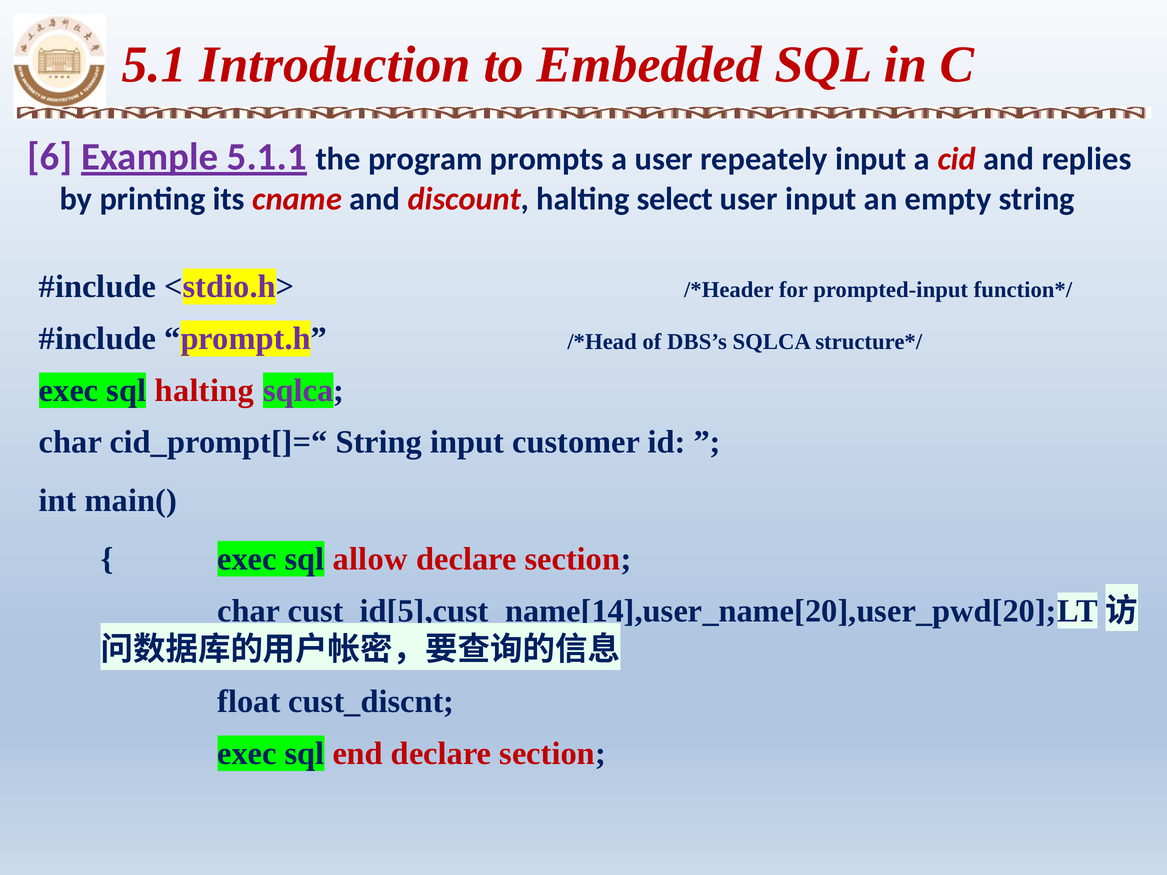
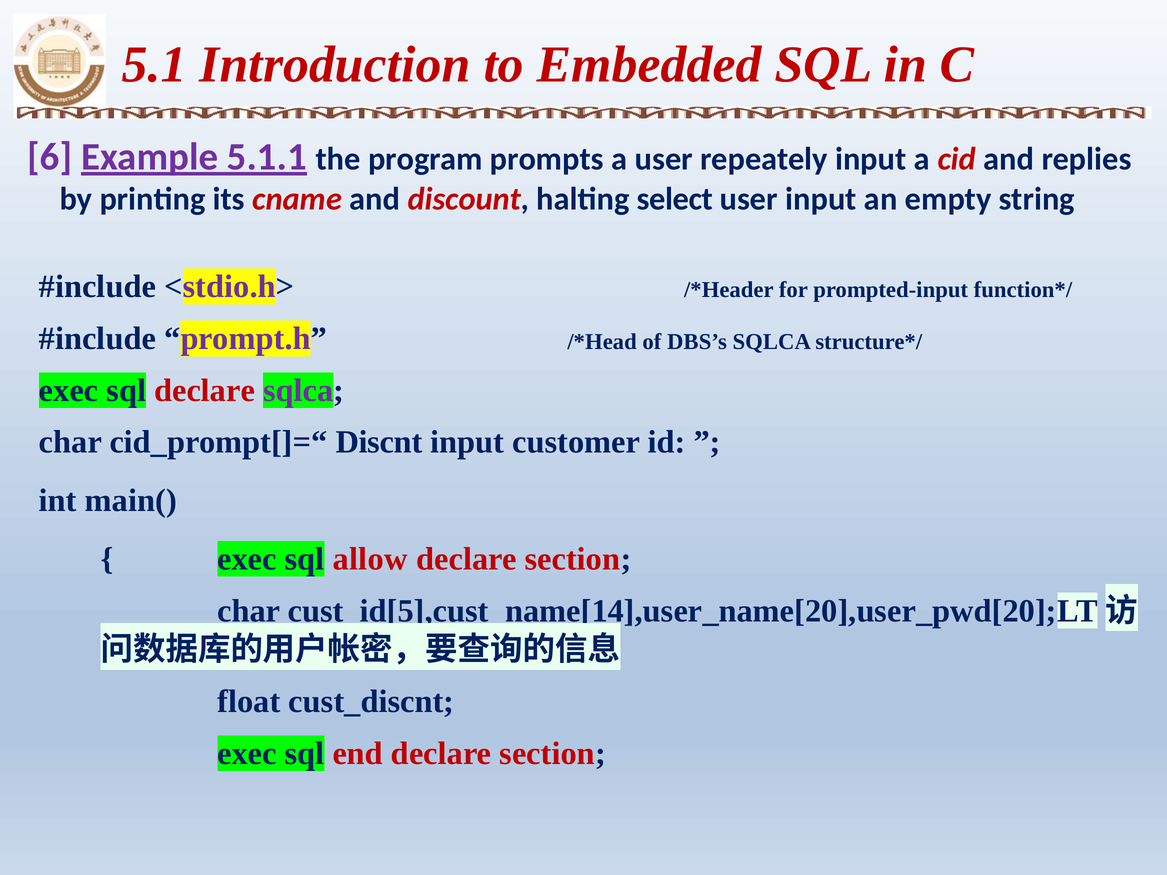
sql halting: halting -> declare (205, 391)
cid_prompt[]=“ String: String -> Discnt (379, 442)
